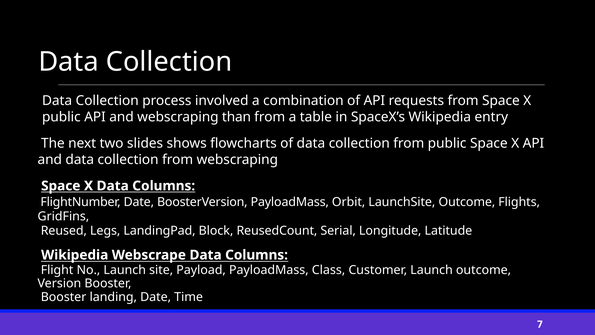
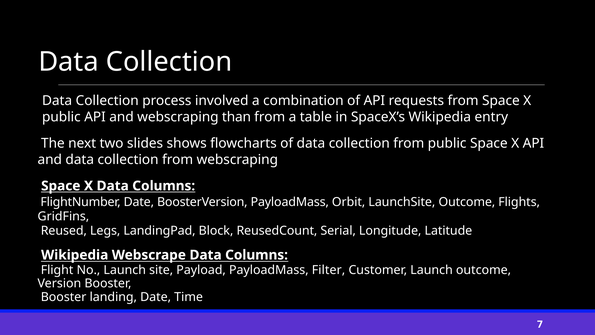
Class: Class -> Filter (328, 270)
